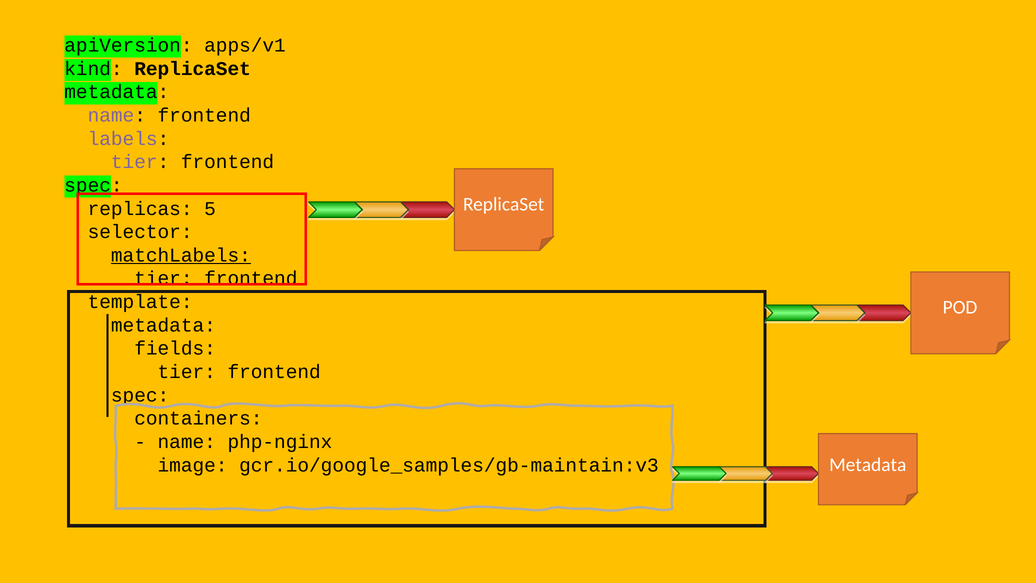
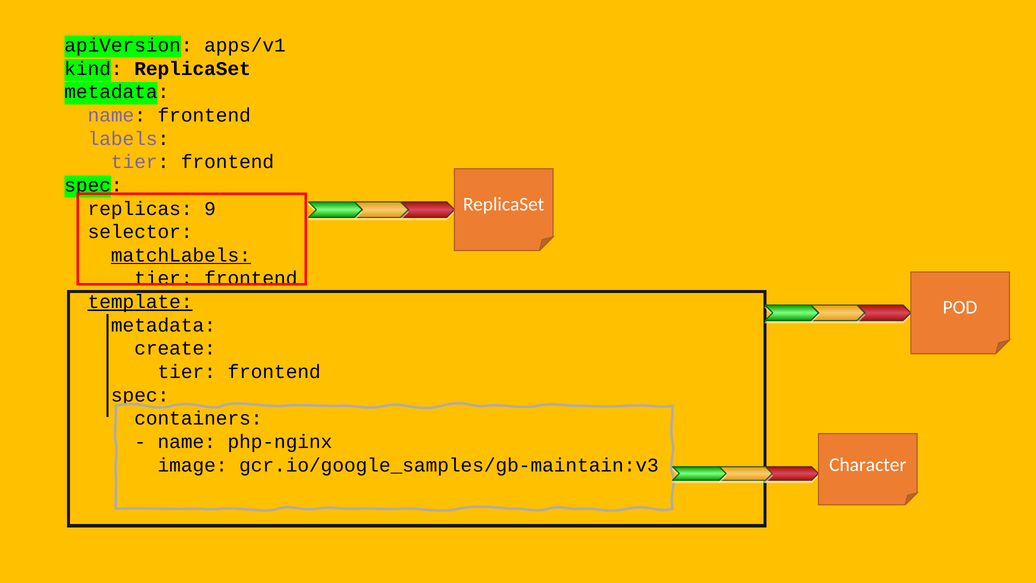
5: 5 -> 9 (210, 209)
template underline: none -> present (140, 302)
fields: fields -> create (175, 348)
Metadata: Metadata -> Character (868, 464)
